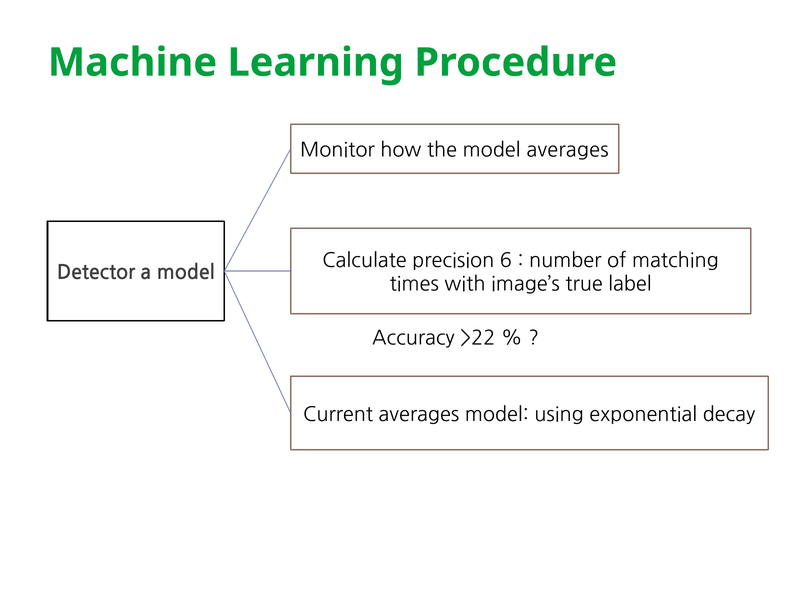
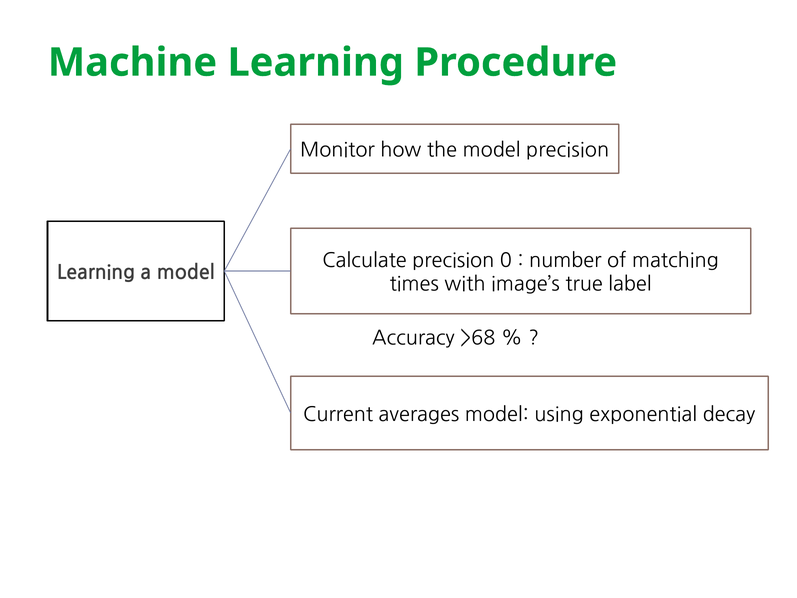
model averages: averages -> precision (568, 150)
6: 6 -> 0 (506, 260)
Detector: Detector -> Learning (96, 272)
>22: >22 -> >68 (478, 338)
